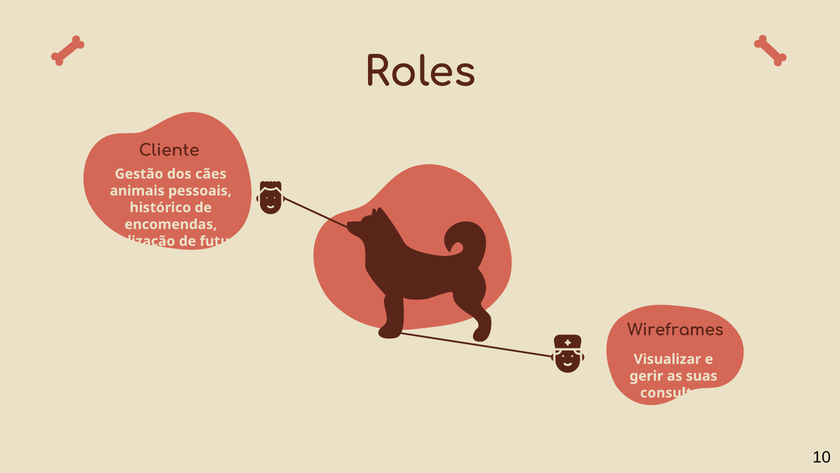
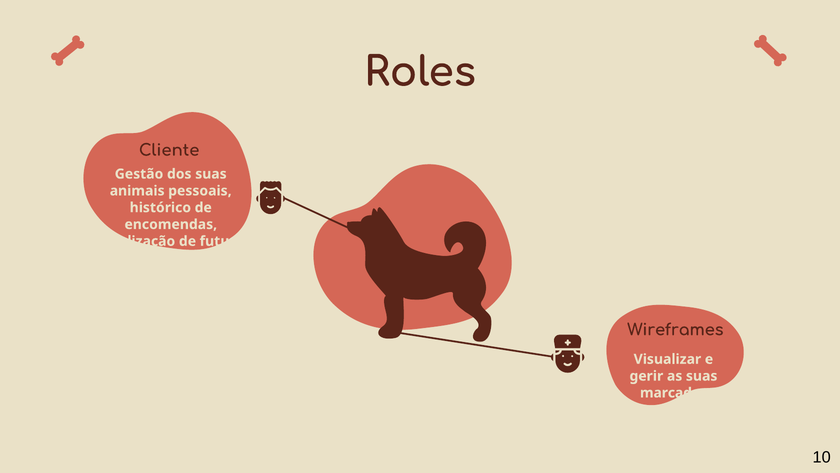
dos cães: cães -> suas (211, 174)
consultar: consultar -> marcadas (674, 392)
